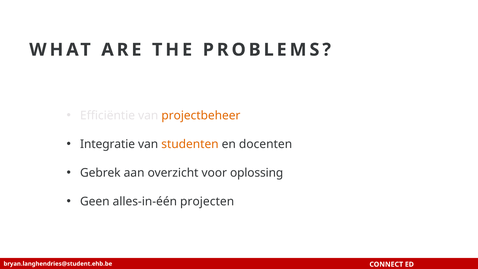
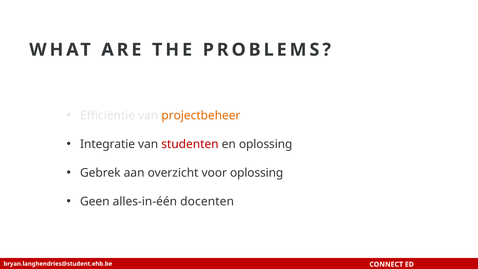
studenten colour: orange -> red (190, 144)
en docenten: docenten -> oplossing (266, 144)
projecten: projecten -> docenten (207, 201)
